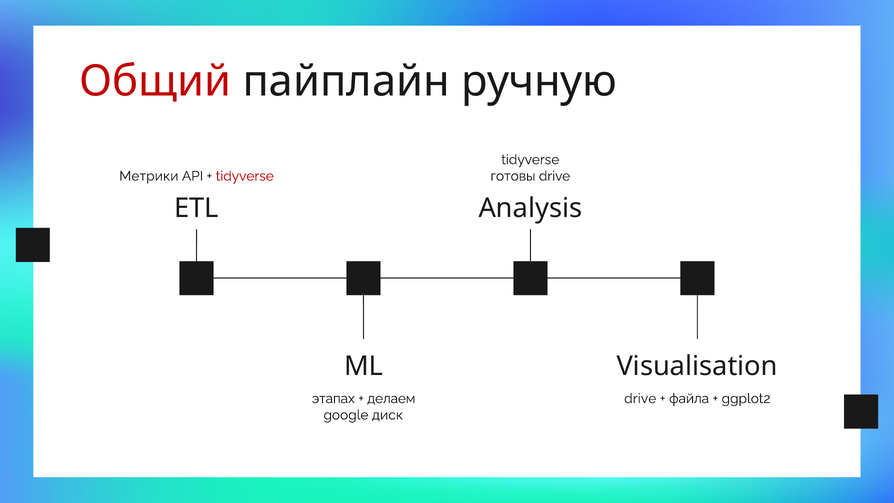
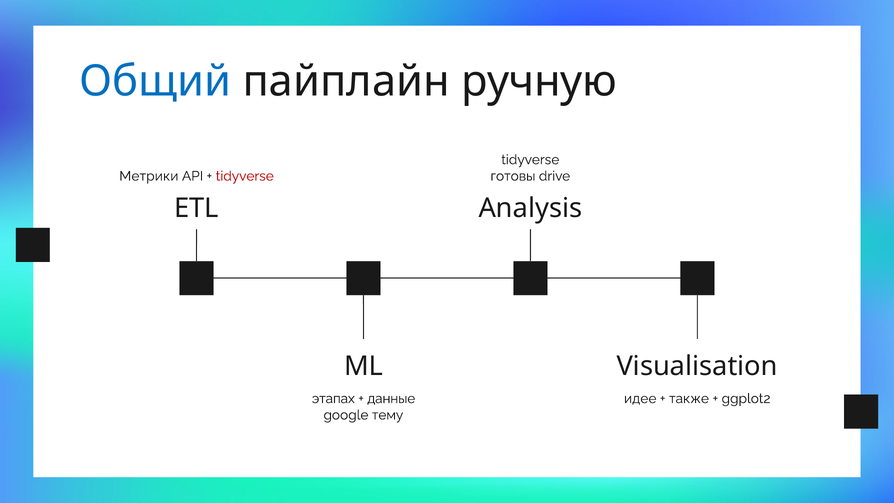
Общий colour: red -> blue (155, 82)
делаем: делаем -> данные (391, 398)
drive: drive -> идее (640, 398)
файла: файла -> также (689, 398)
диск: диск -> тему (388, 415)
